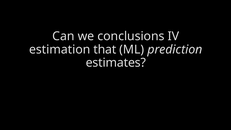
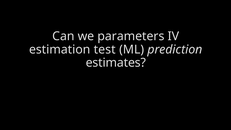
conclusions: conclusions -> parameters (131, 36)
that: that -> test (105, 49)
